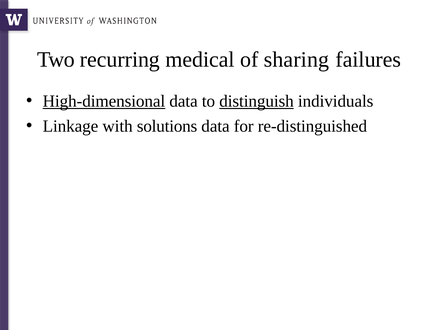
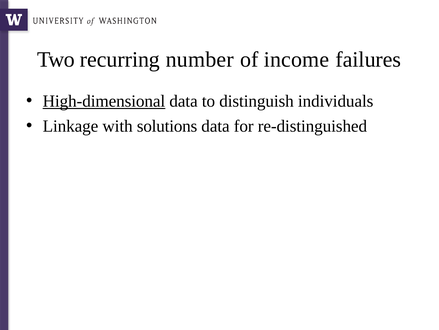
medical: medical -> number (200, 60)
sharing: sharing -> income (296, 60)
distinguish underline: present -> none (257, 101)
